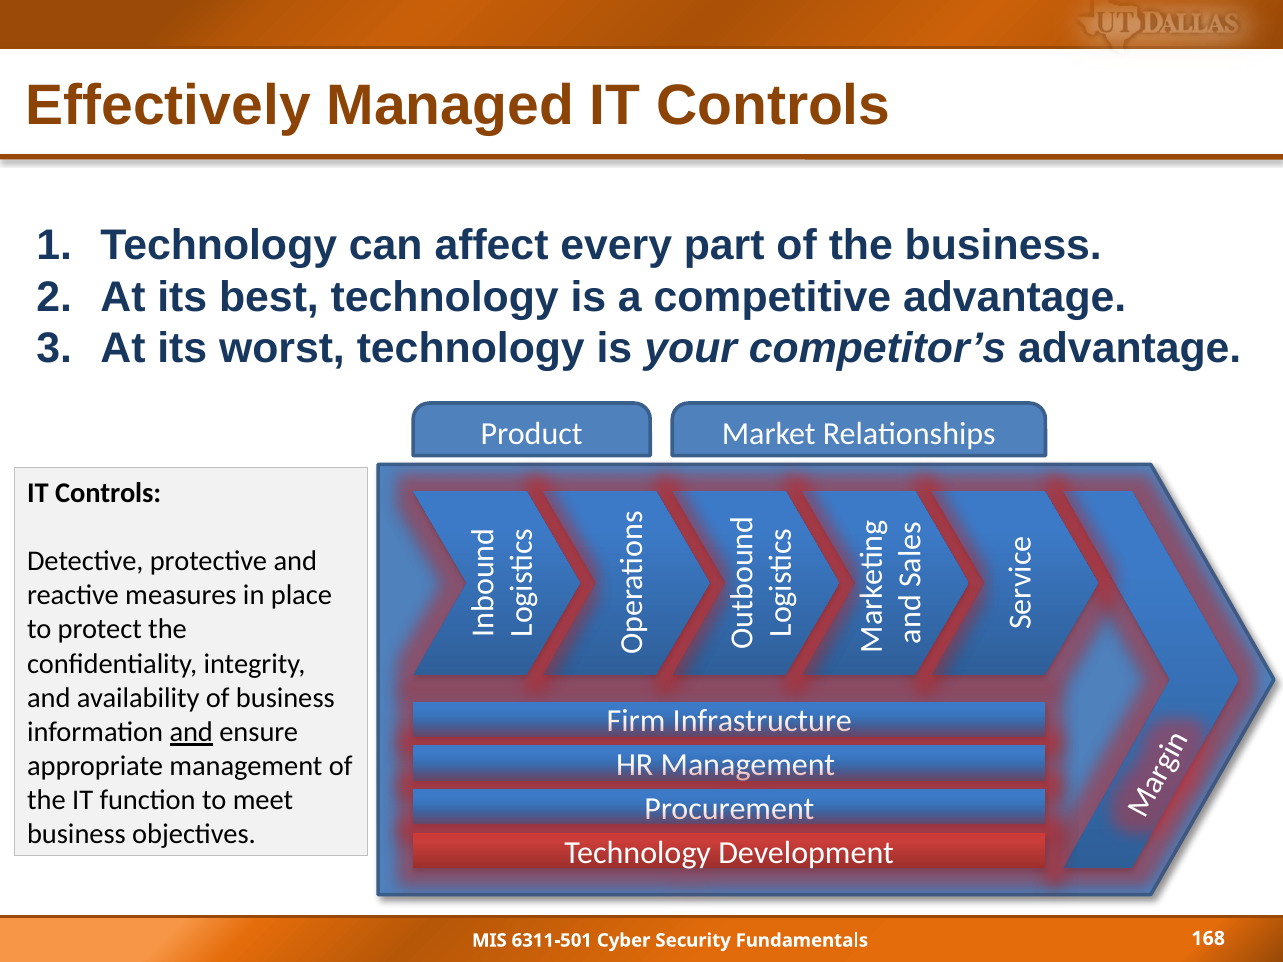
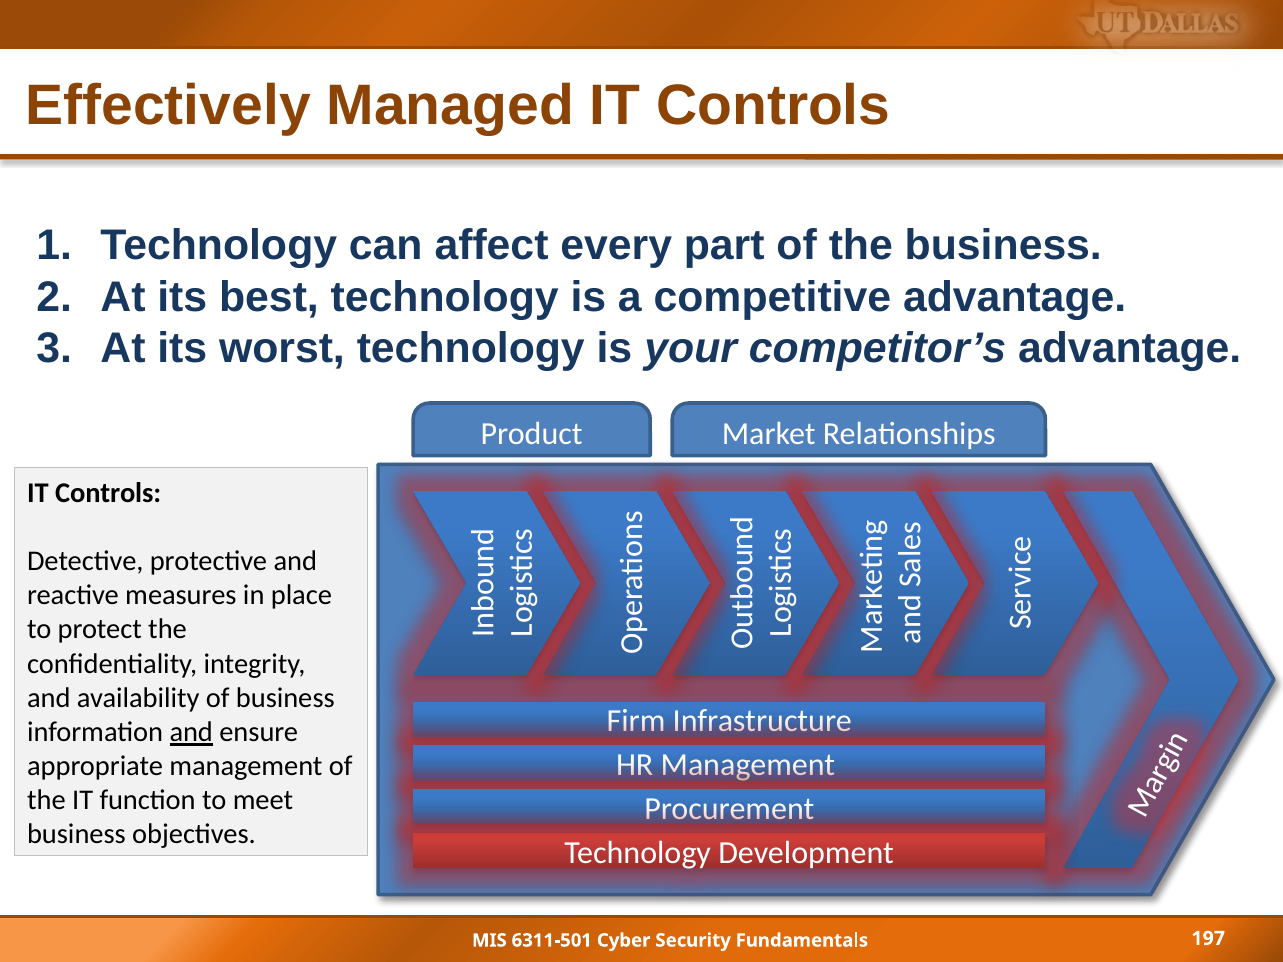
168: 168 -> 197 (1208, 939)
